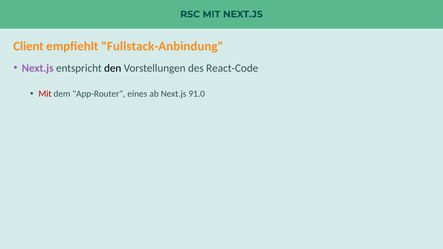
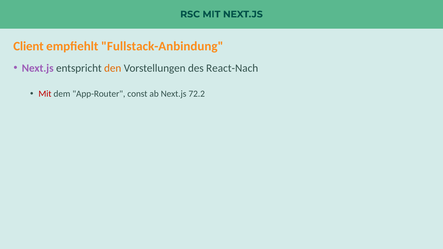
den colour: black -> orange (113, 68)
React-Code: React-Code -> React-Nach (232, 68)
eines: eines -> const (137, 94)
91.0: 91.0 -> 72.2 (197, 94)
